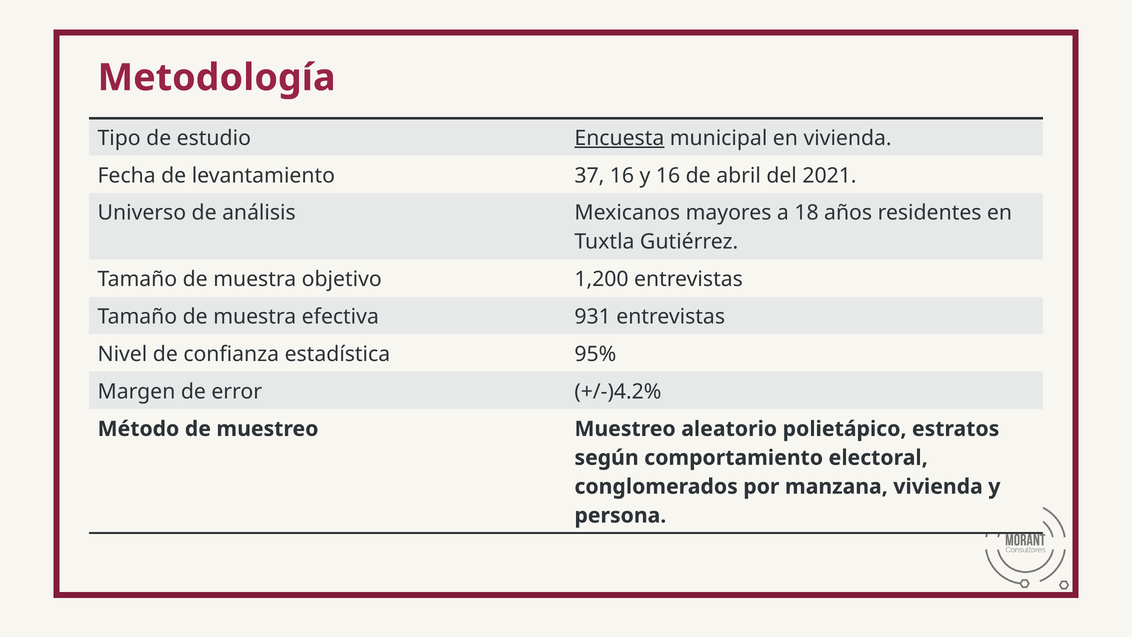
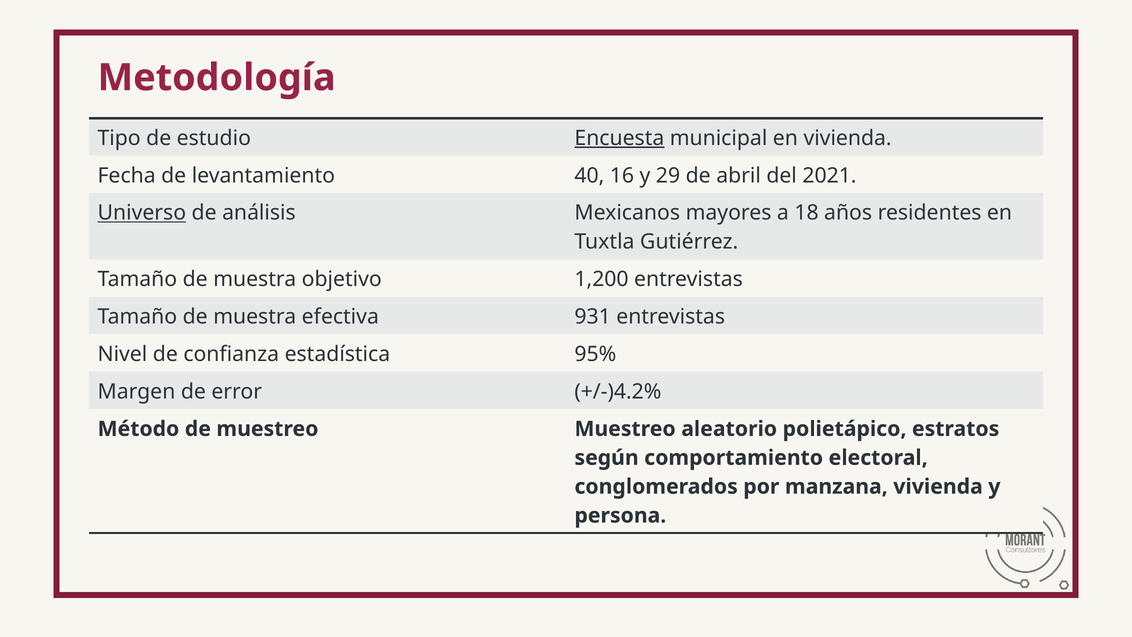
37: 37 -> 40 (589, 175)
y 16: 16 -> 29 (668, 175)
Universo underline: none -> present (142, 213)
